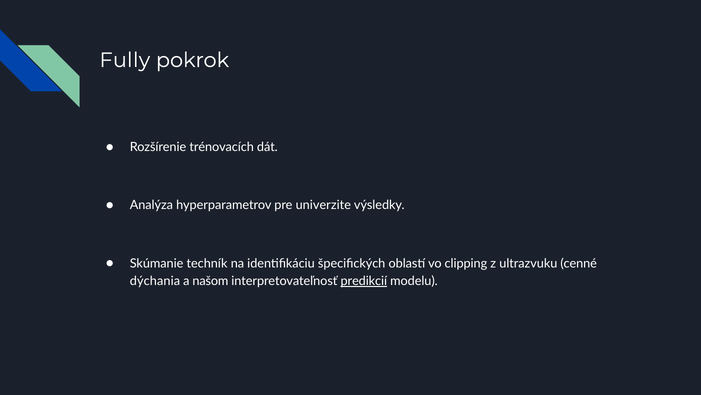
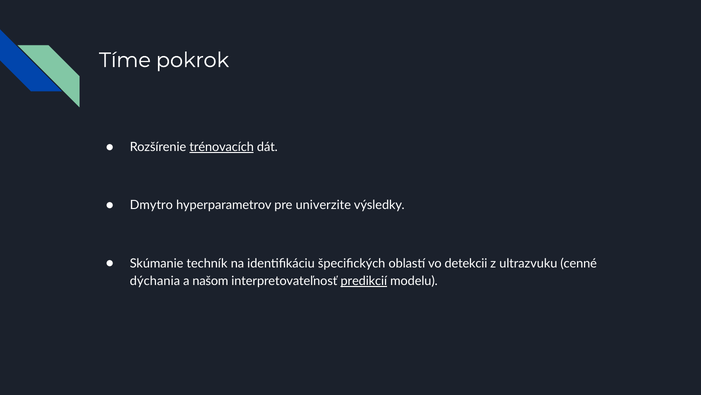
Fully: Fully -> Tíme (125, 60)
trénovacích underline: none -> present (222, 147)
Analýza: Analýza -> Dmytro (151, 205)
clipping: clipping -> detekcii (466, 263)
